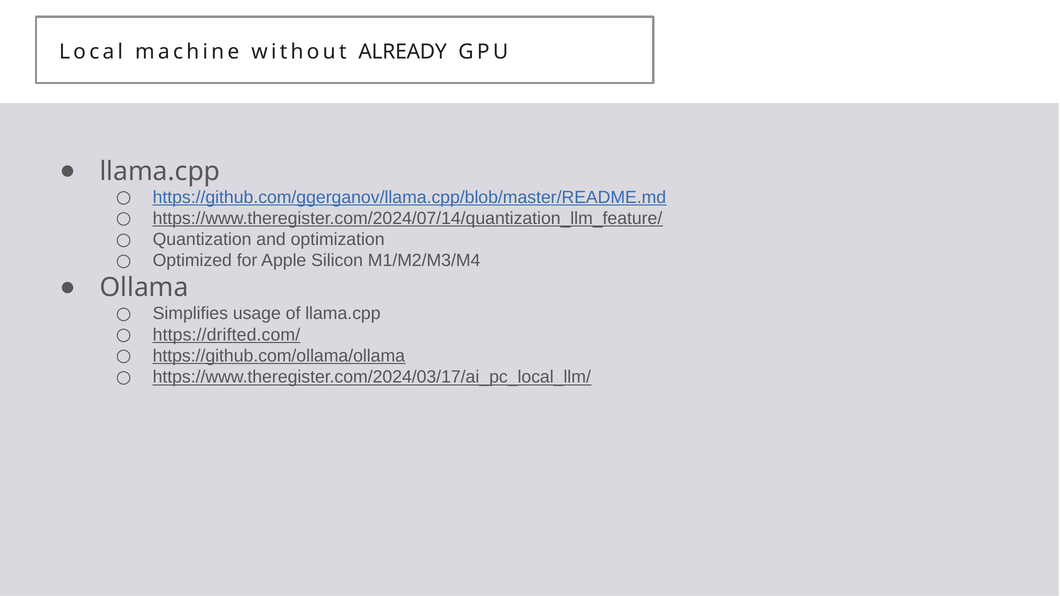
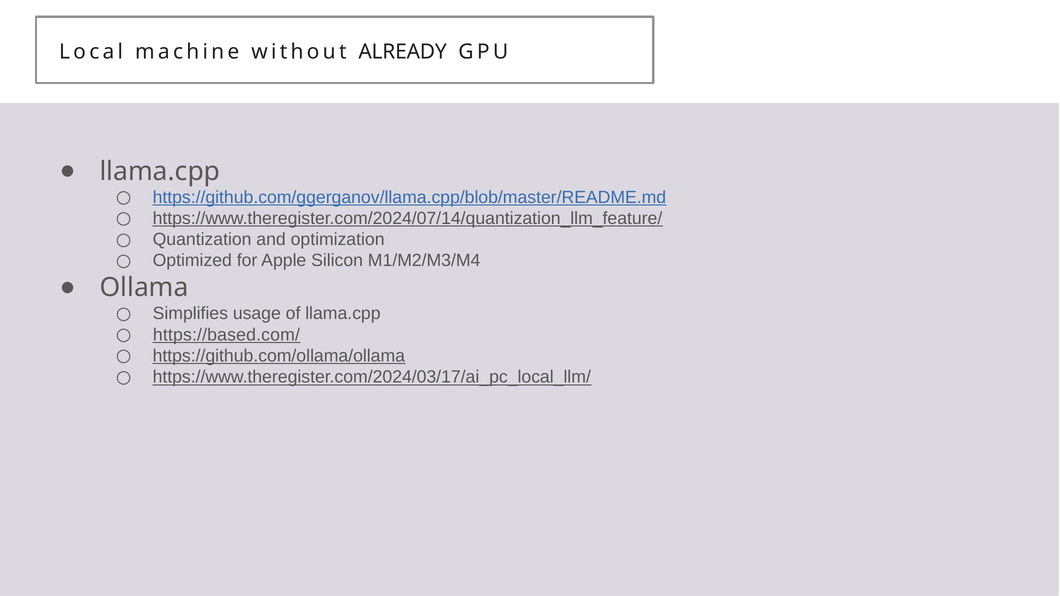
https://drifted.com/: https://drifted.com/ -> https://based.com/ (226, 335)
